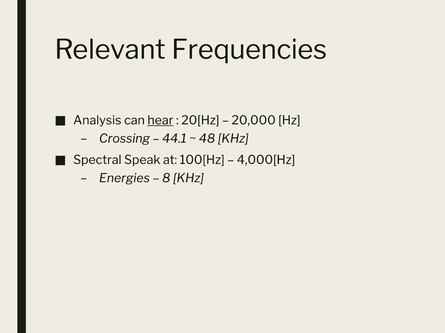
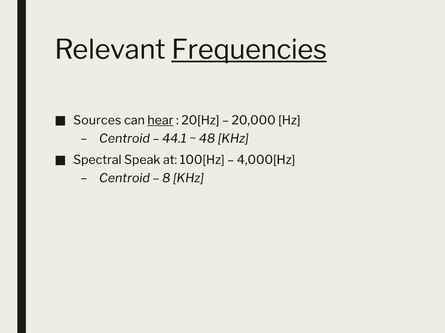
Frequencies underline: none -> present (249, 50)
Analysis: Analysis -> Sources (97, 121)
Crossing: Crossing -> Centroid (124, 139)
Energies: Energies -> Centroid (124, 179)
